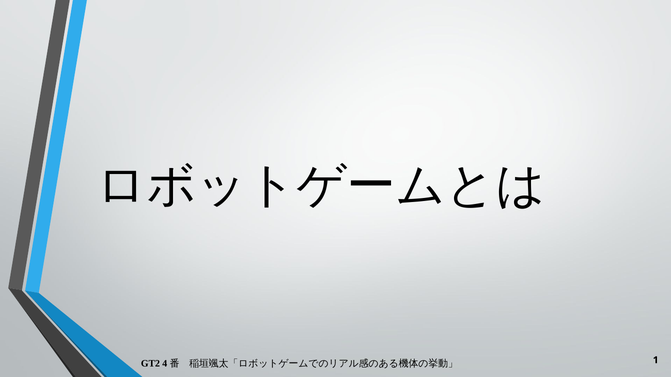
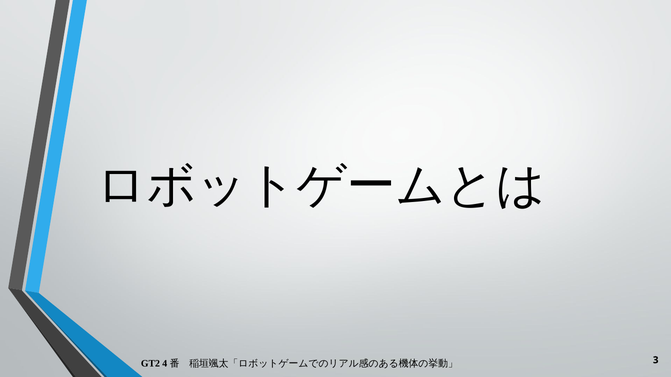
1: 1 -> 3 (656, 360)
